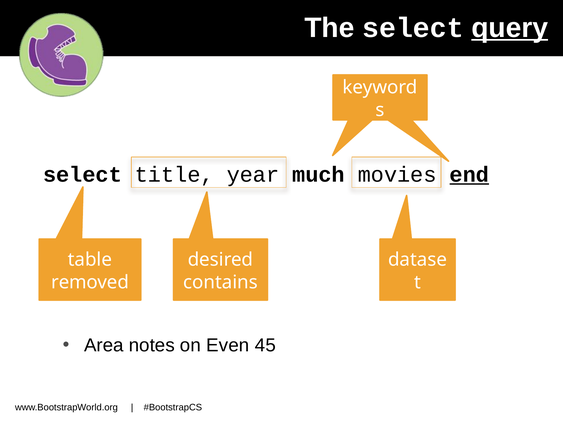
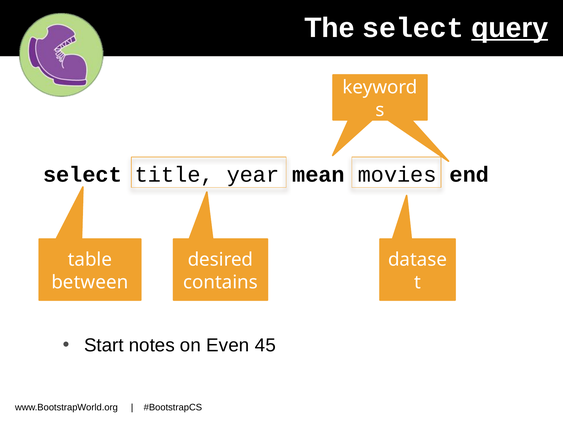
much: much -> mean (319, 175)
end underline: present -> none (469, 175)
removed: removed -> between (90, 282)
Area: Area -> Start (104, 345)
